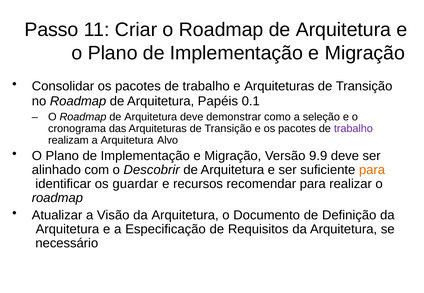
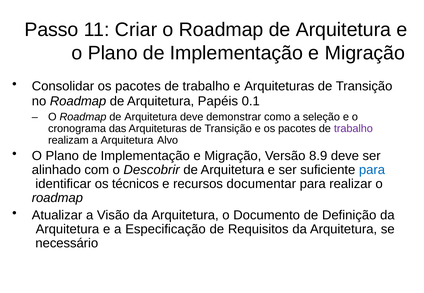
9.9: 9.9 -> 8.9 (318, 156)
para colour: orange -> blue (372, 170)
guardar: guardar -> técnicos (135, 184)
recomendar: recomendar -> documentar (261, 184)
